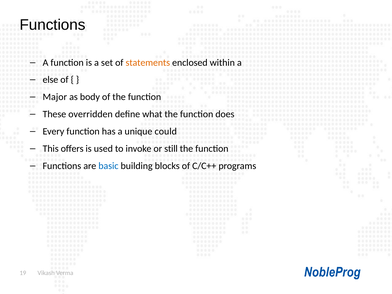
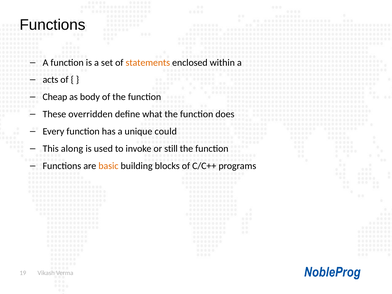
else: else -> acts (50, 80)
Major: Major -> Cheap (55, 97)
offers: offers -> along (72, 149)
basic colour: blue -> orange (108, 166)
